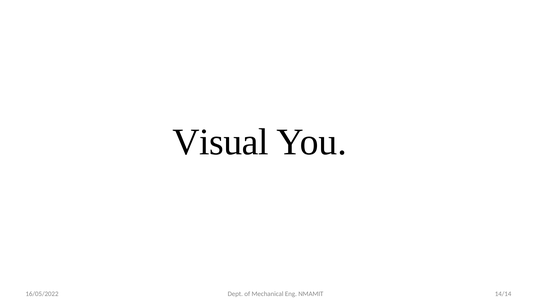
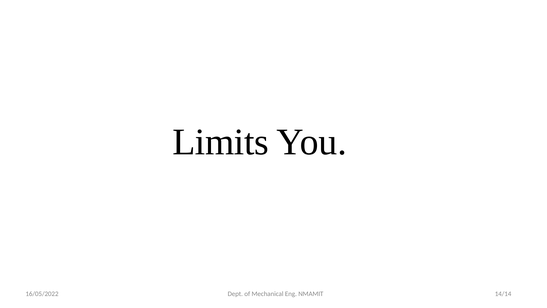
Visual: Visual -> Limits (221, 142)
